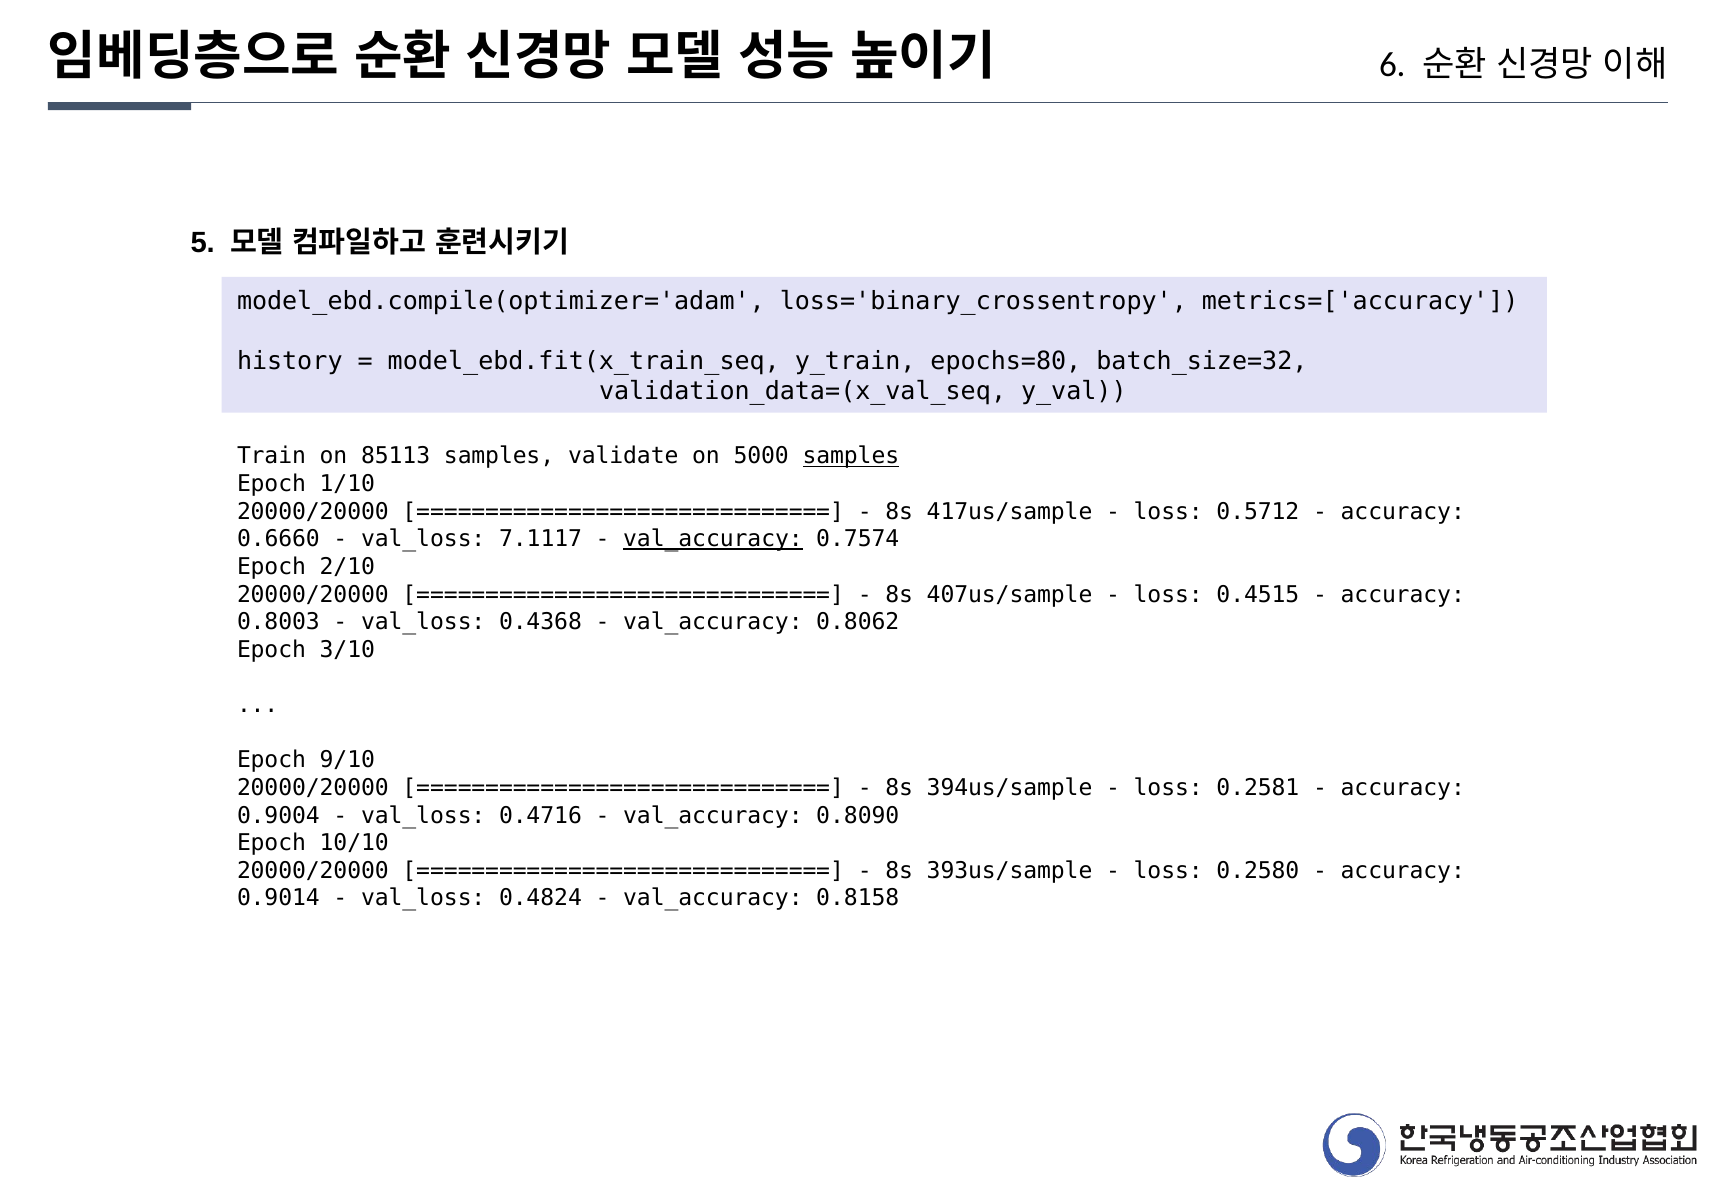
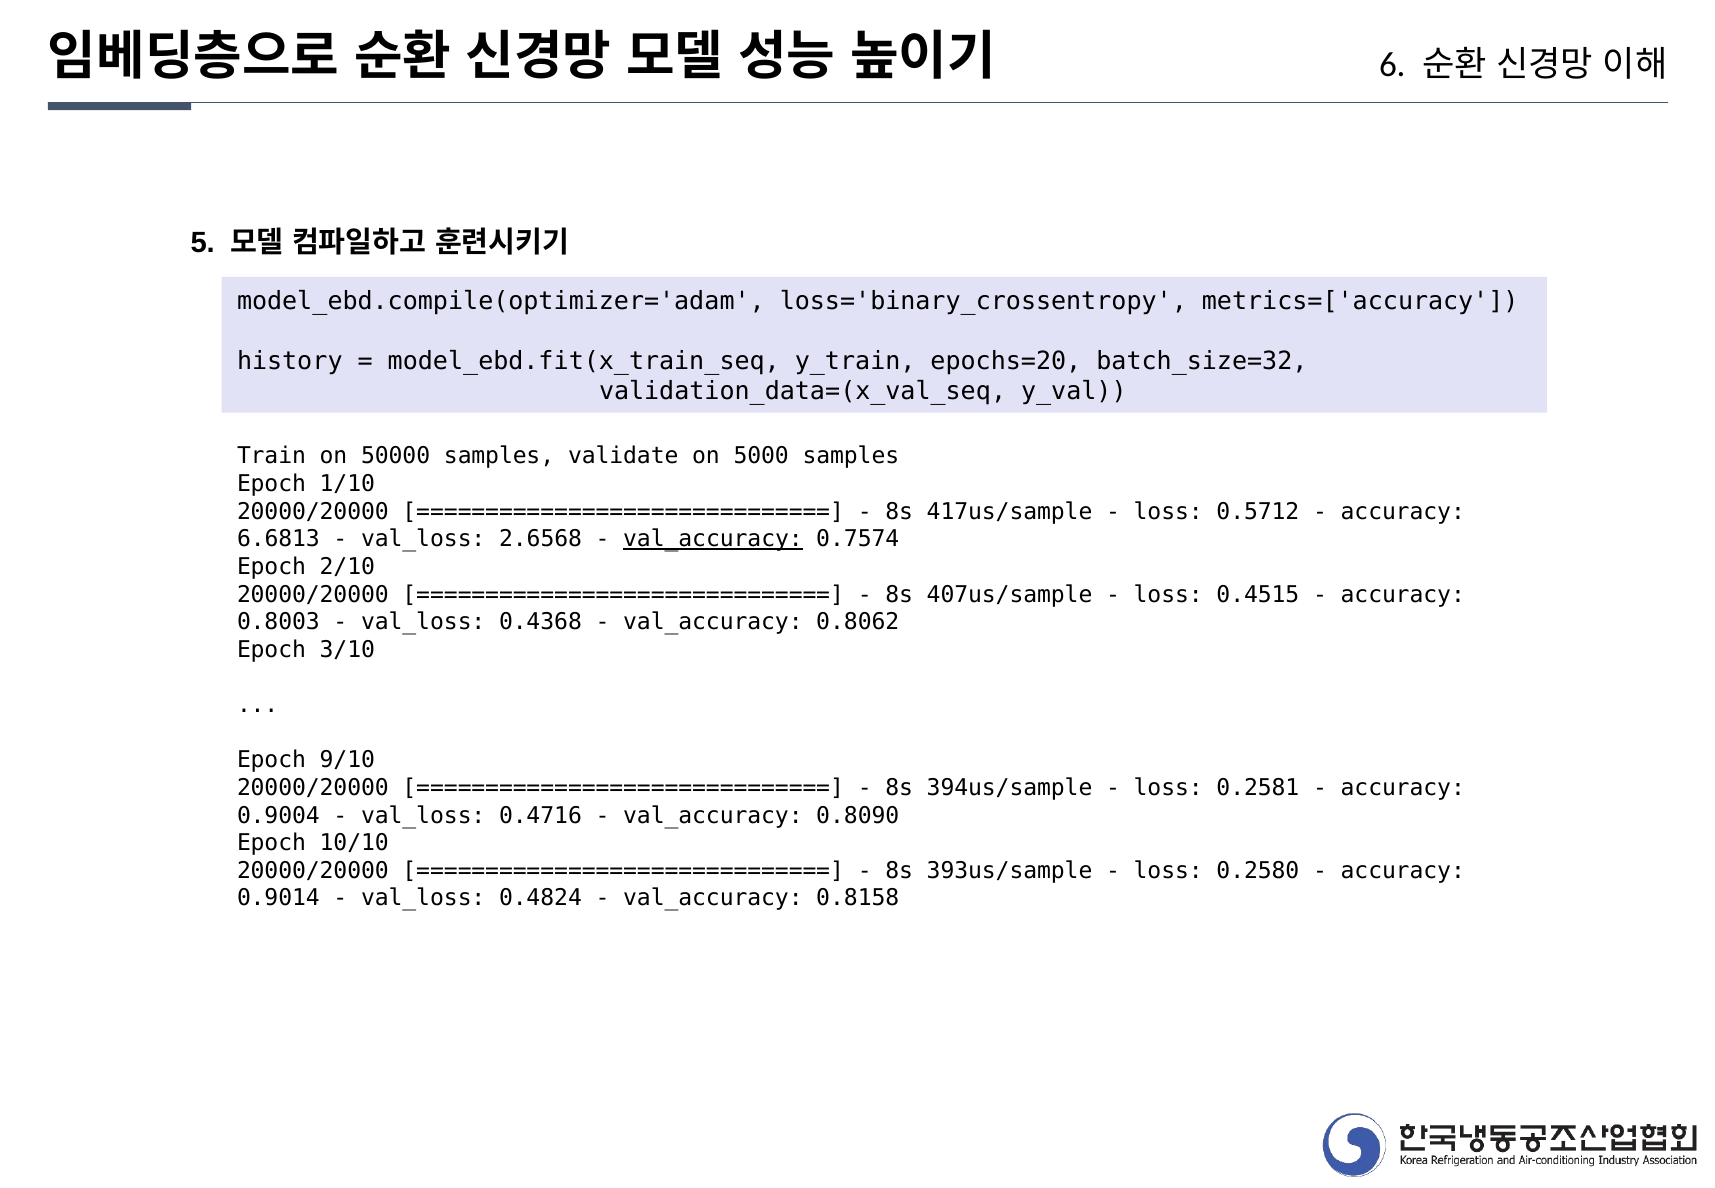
epochs=80: epochs=80 -> epochs=20 (1006, 361)
85113: 85113 -> 50000 (396, 456)
samples underline: present -> none (851, 456)
0.6660: 0.6660 -> 6.6813 (278, 539)
7.1117: 7.1117 -> 2.6568 (541, 539)
